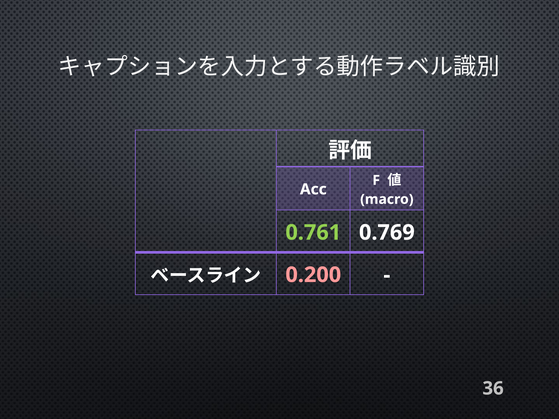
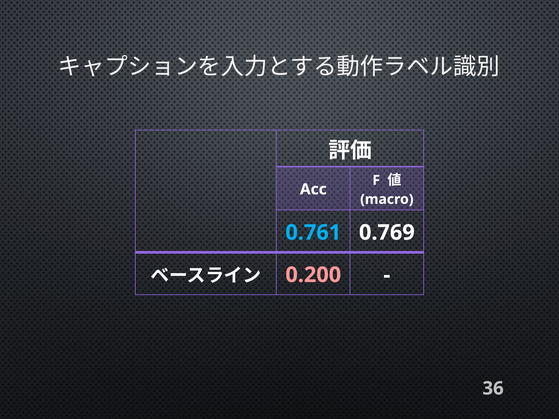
0.761 colour: light green -> light blue (313, 233)
